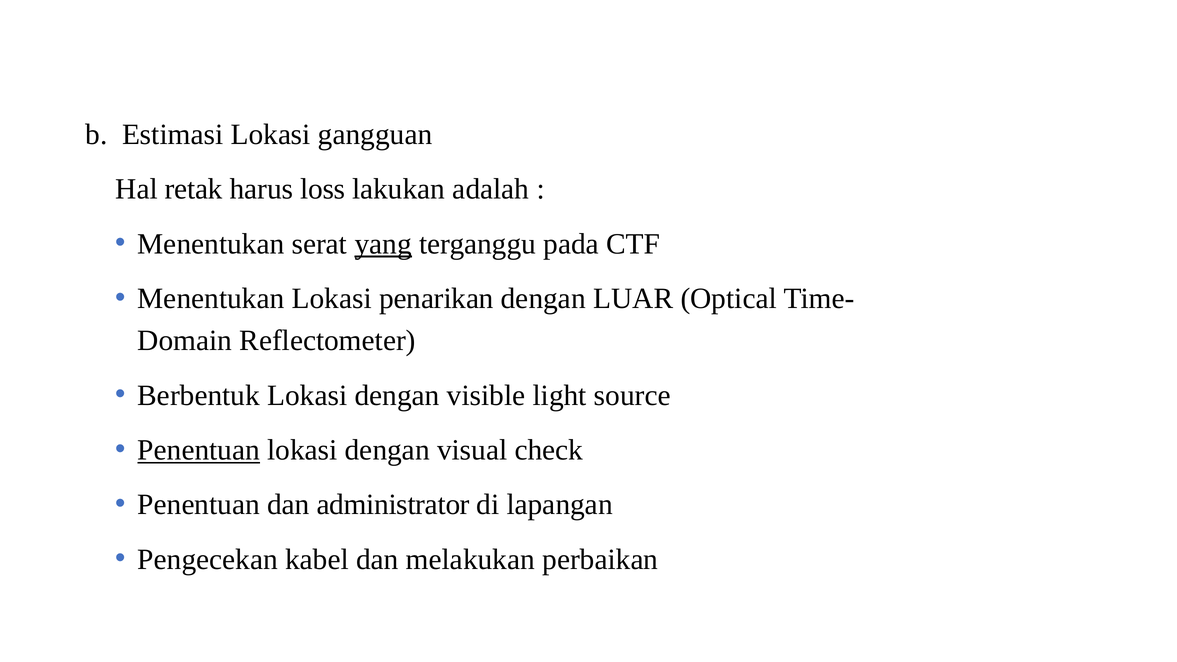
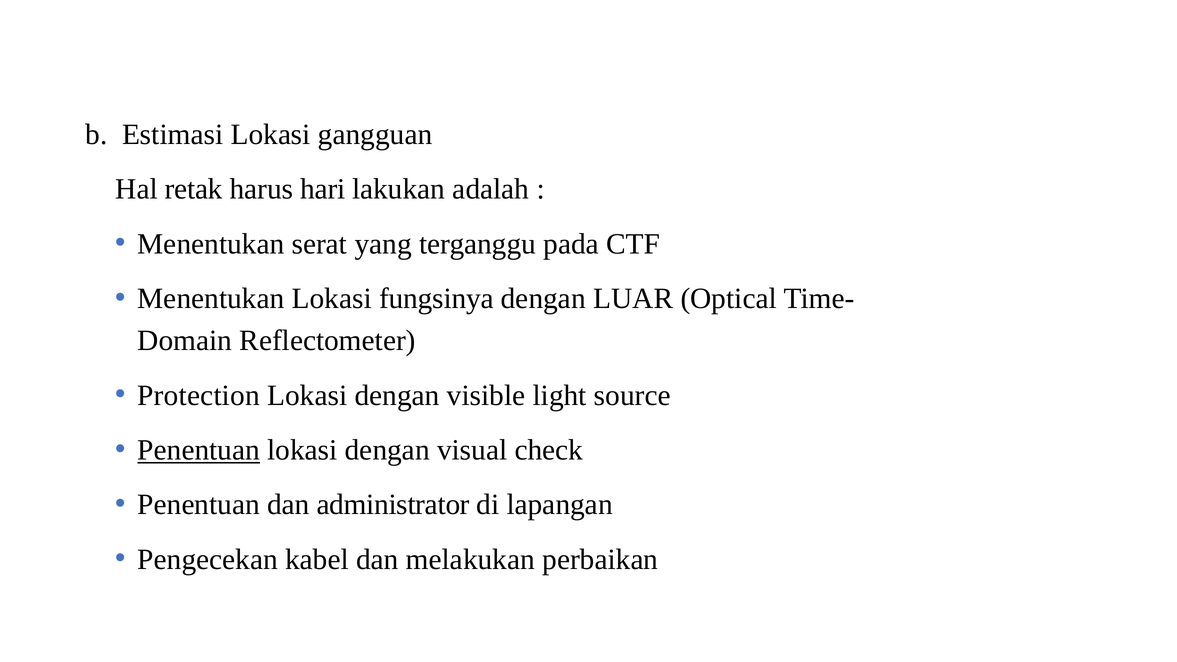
loss: loss -> hari (323, 189)
yang underline: present -> none (383, 244)
penarikan: penarikan -> fungsinya (436, 298)
Berbentuk: Berbentuk -> Protection (199, 395)
